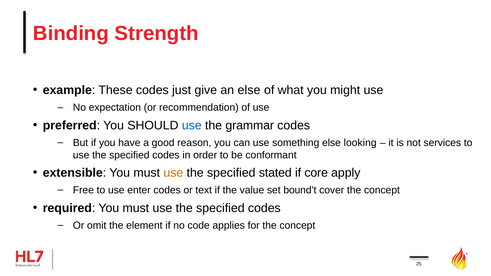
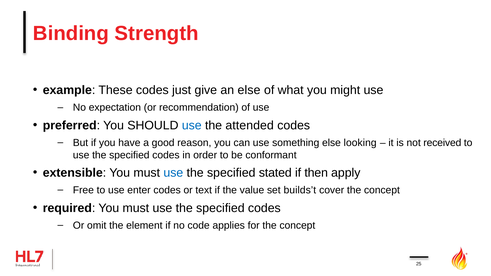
grammar: grammar -> attended (250, 125)
services: services -> received (442, 143)
use colour: orange -> blue (173, 173)
core: core -> then (316, 173)
bound’t: bound’t -> builds’t (300, 190)
